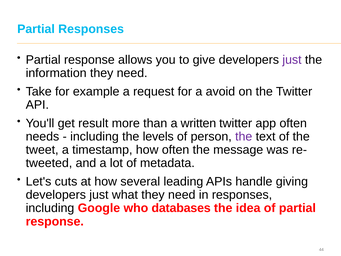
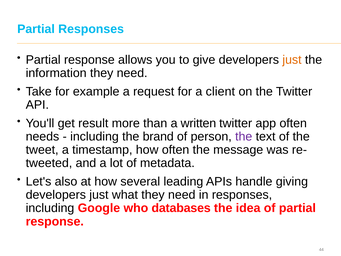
just colour: purple -> orange (292, 60)
avoid: avoid -> client (220, 91)
levels: levels -> brand (158, 136)
cuts: cuts -> also (66, 181)
